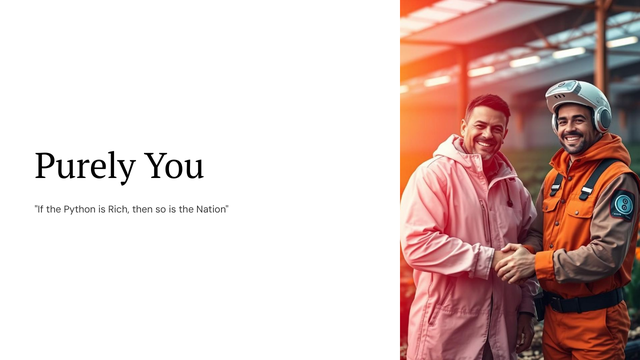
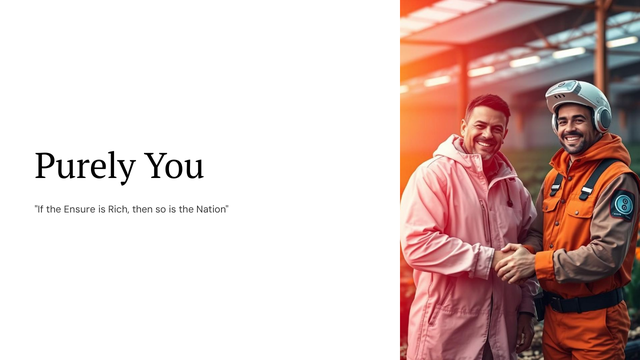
Python: Python -> Ensure (80, 209)
